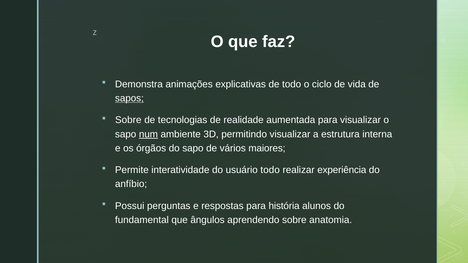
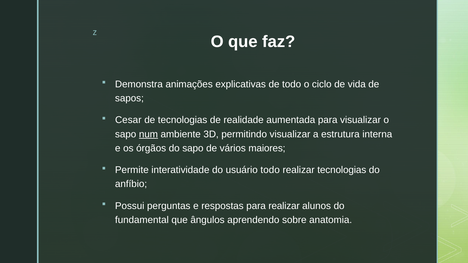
sapos underline: present -> none (129, 98)
Sobre: Sobre -> Cesar (128, 120)
realizar experiência: experiência -> tecnologias (342, 170)
para história: história -> realizar (284, 206)
